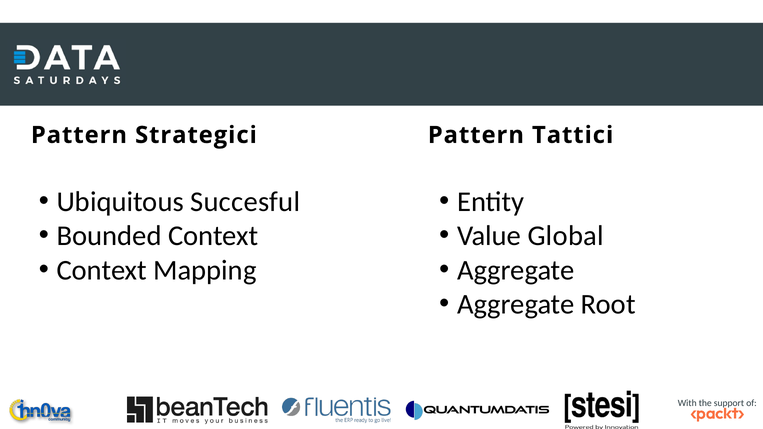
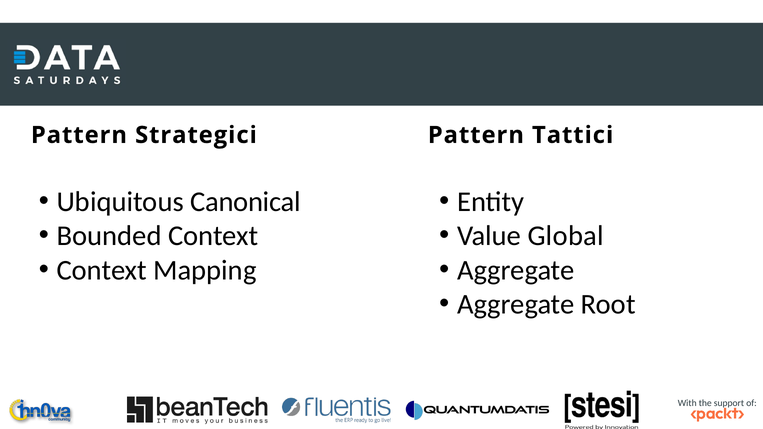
Succesful: Succesful -> Canonical (246, 202)
